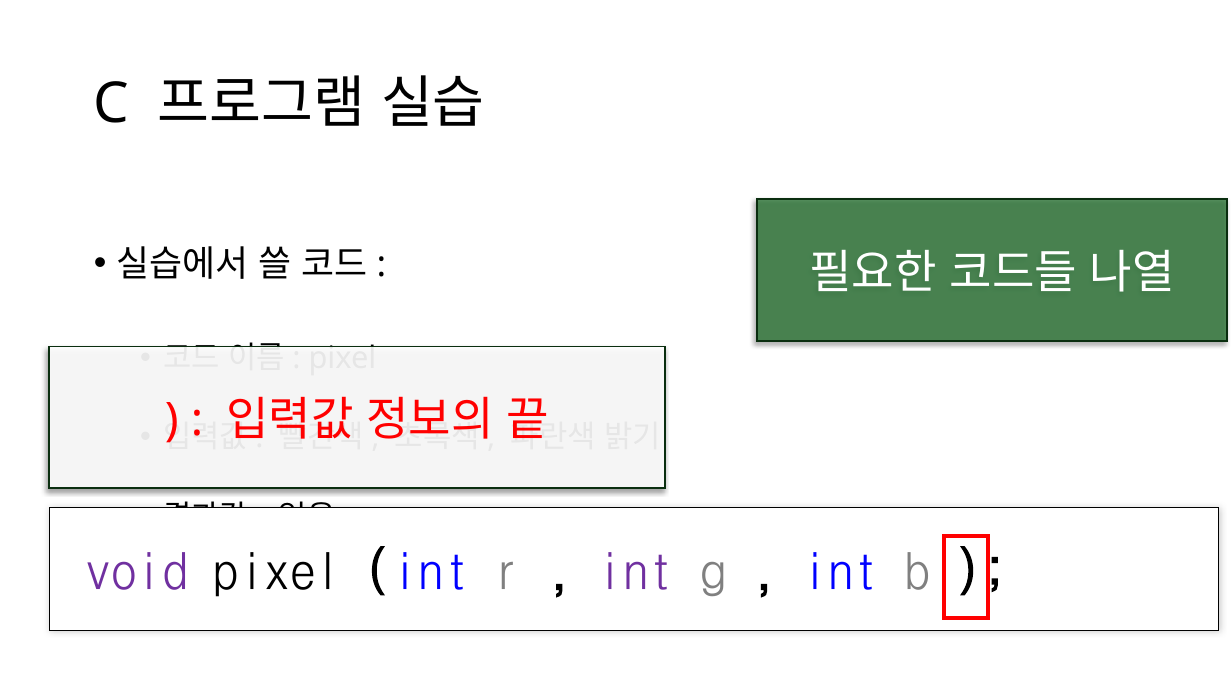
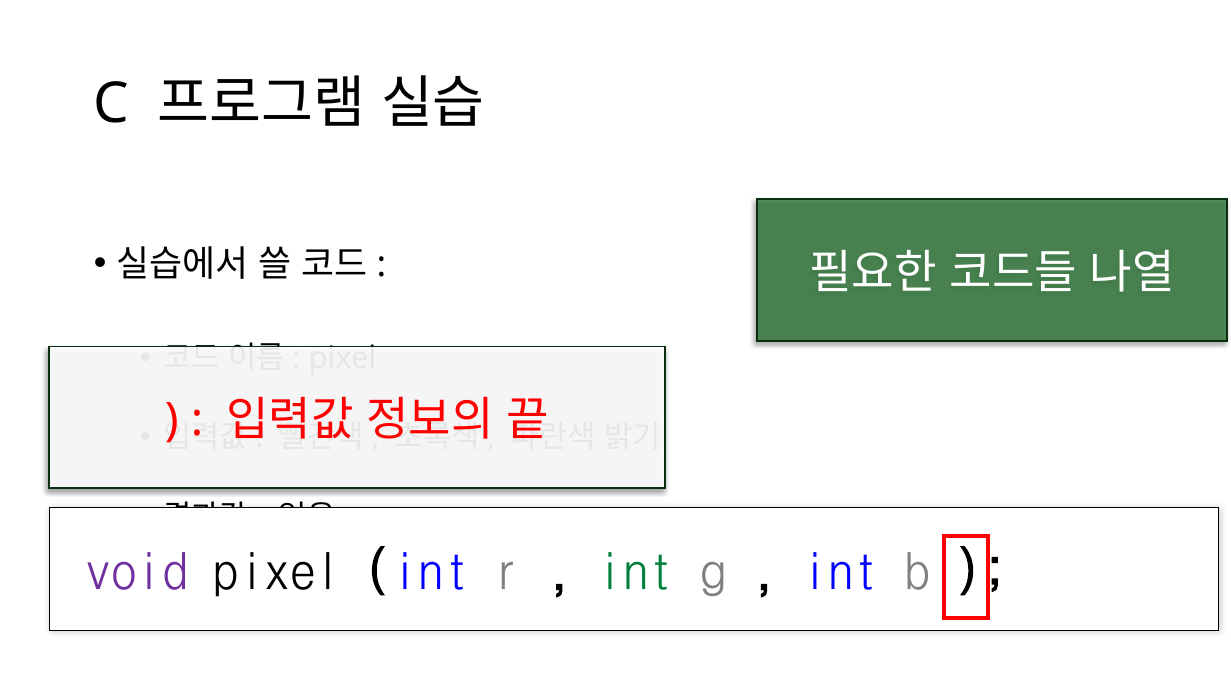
int colour: purple -> green (636, 572)
